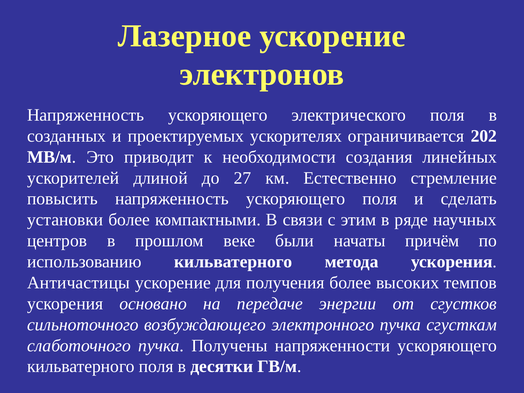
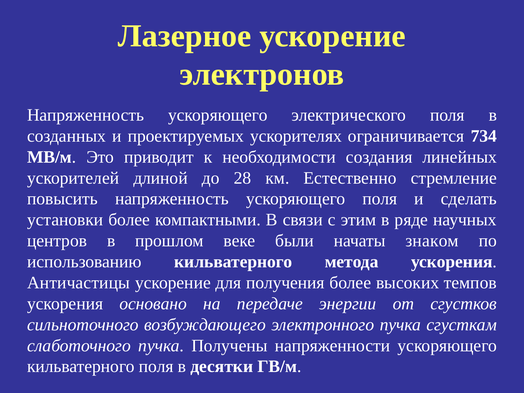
202: 202 -> 734 (484, 136)
27: 27 -> 28 (243, 178)
причём: причём -> знаком (432, 241)
